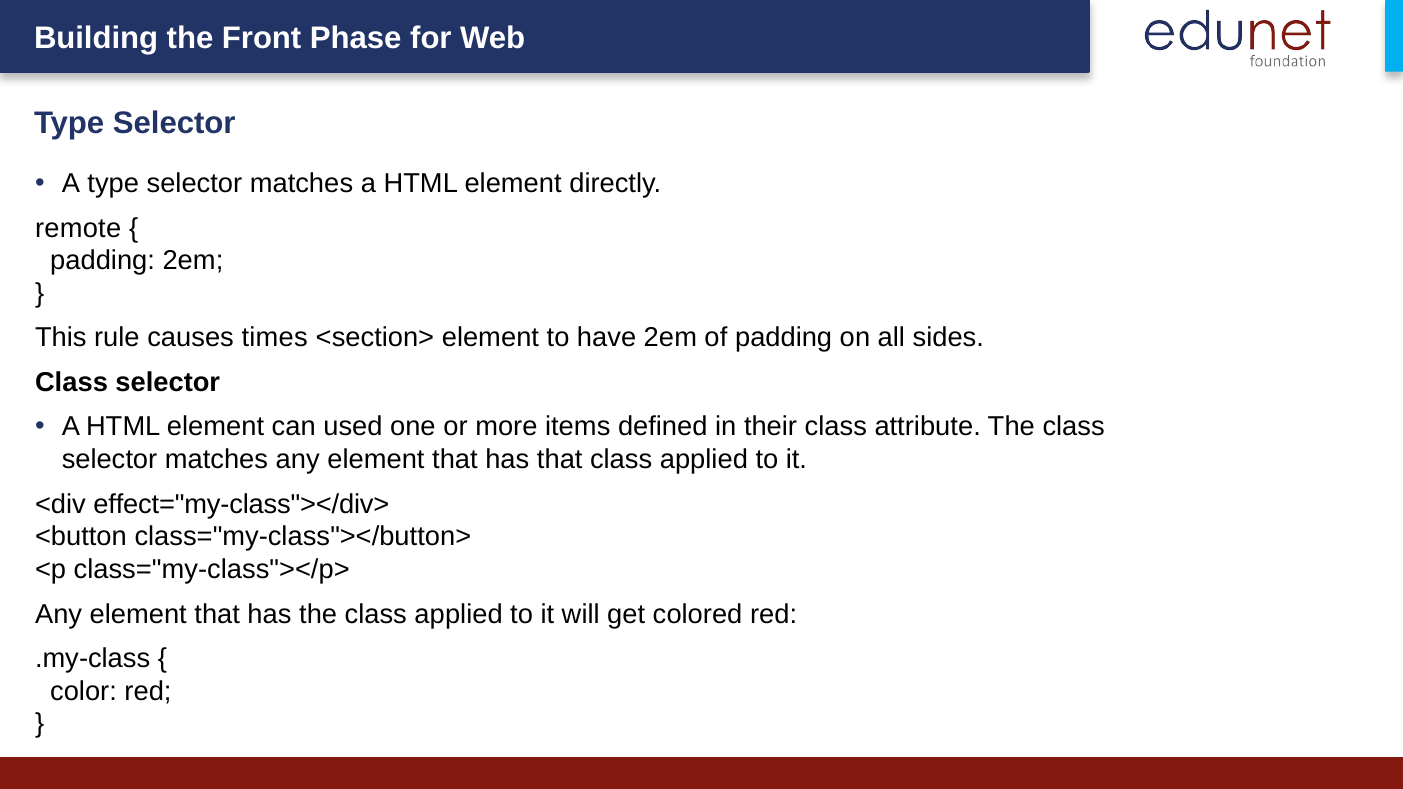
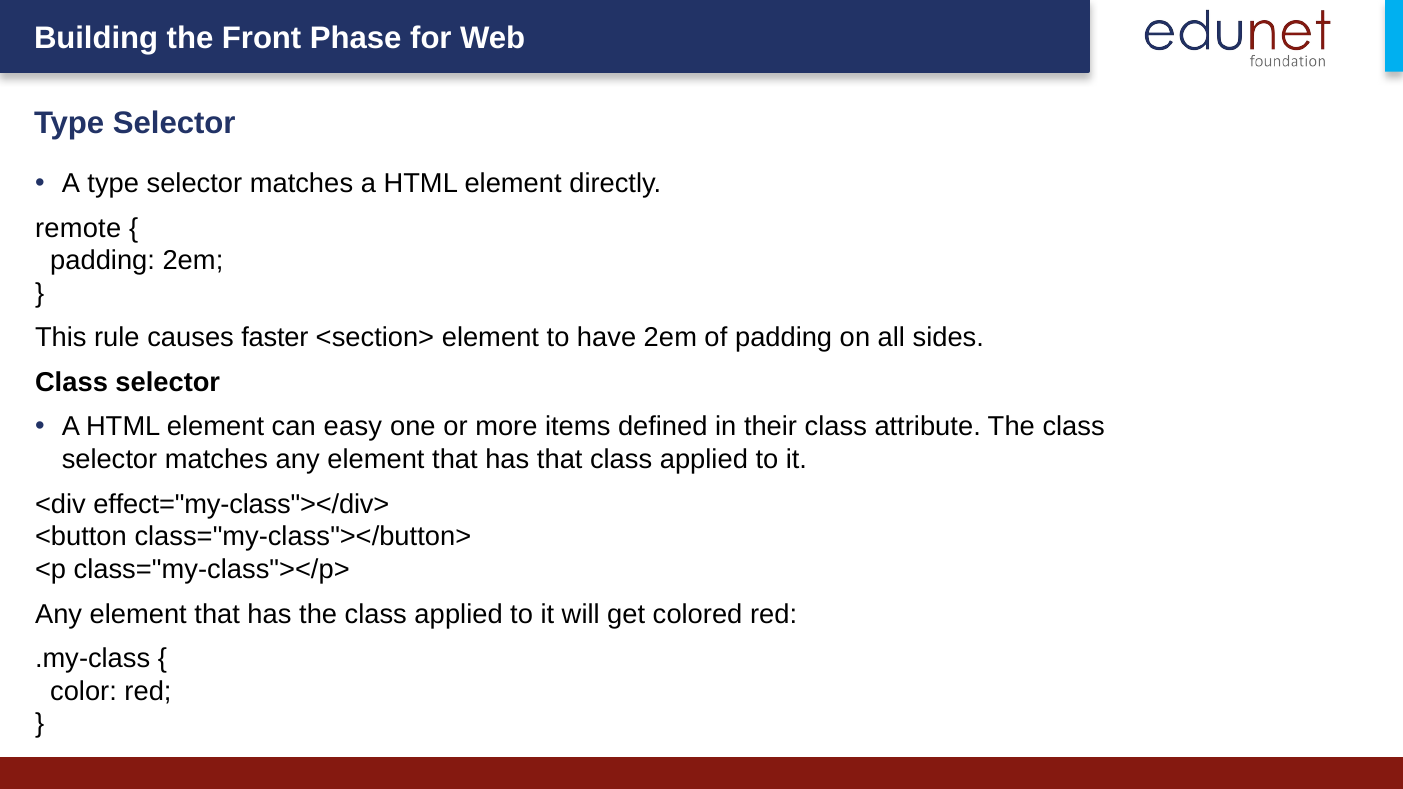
times: times -> faster (275, 338)
used: used -> easy (353, 427)
